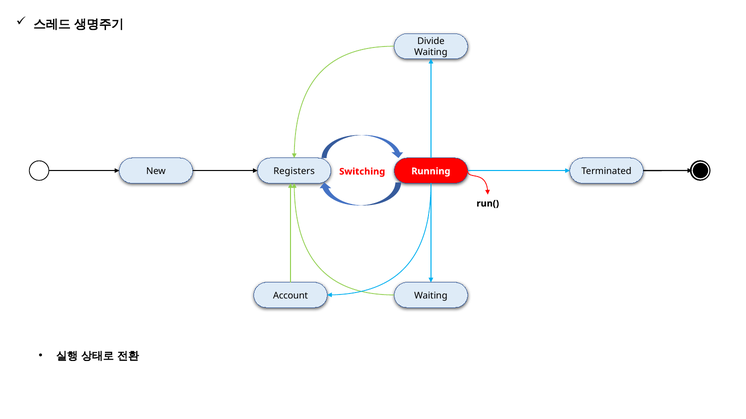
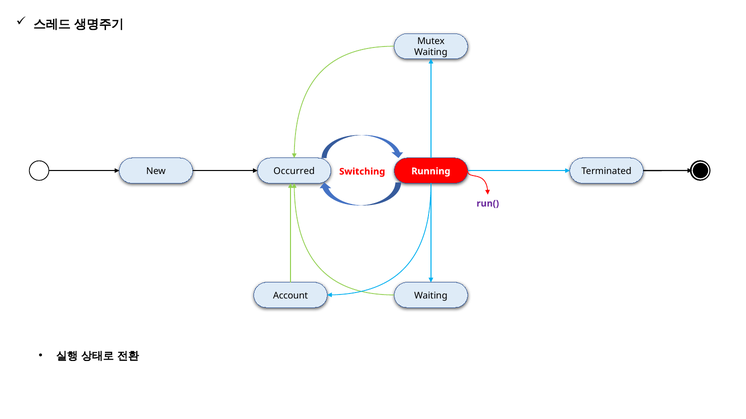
Divide: Divide -> Mutex (431, 41)
Registers: Registers -> Occurred (294, 171)
run( colour: black -> purple (488, 204)
